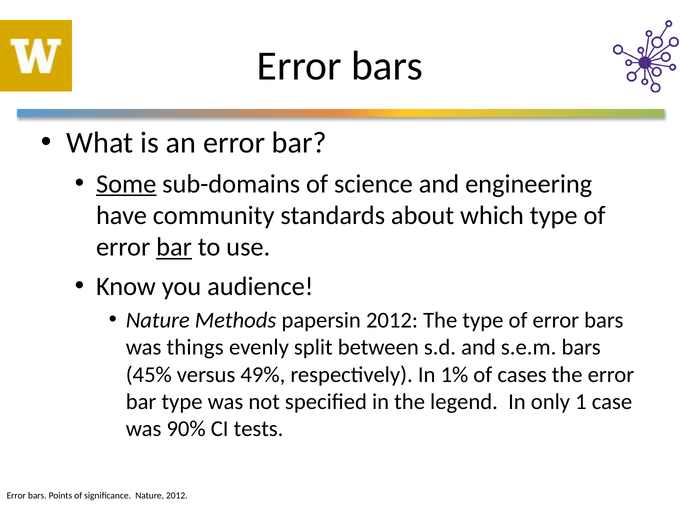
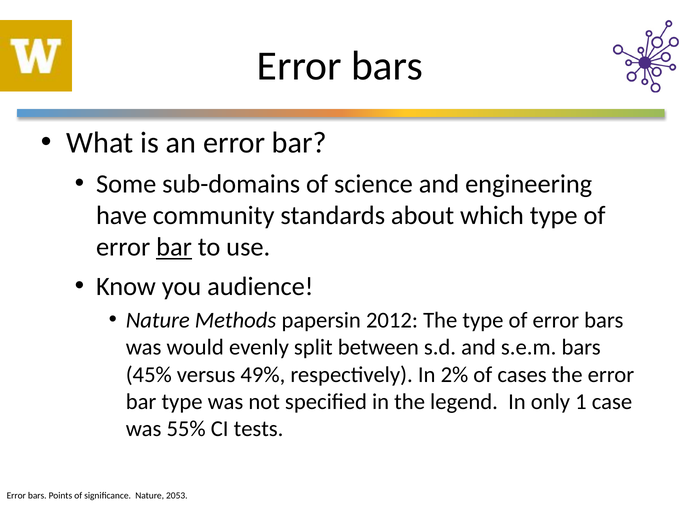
Some underline: present -> none (126, 184)
things: things -> would (195, 347)
1%: 1% -> 2% (454, 375)
90%: 90% -> 55% (186, 429)
Nature 2012: 2012 -> 2053 (177, 496)
